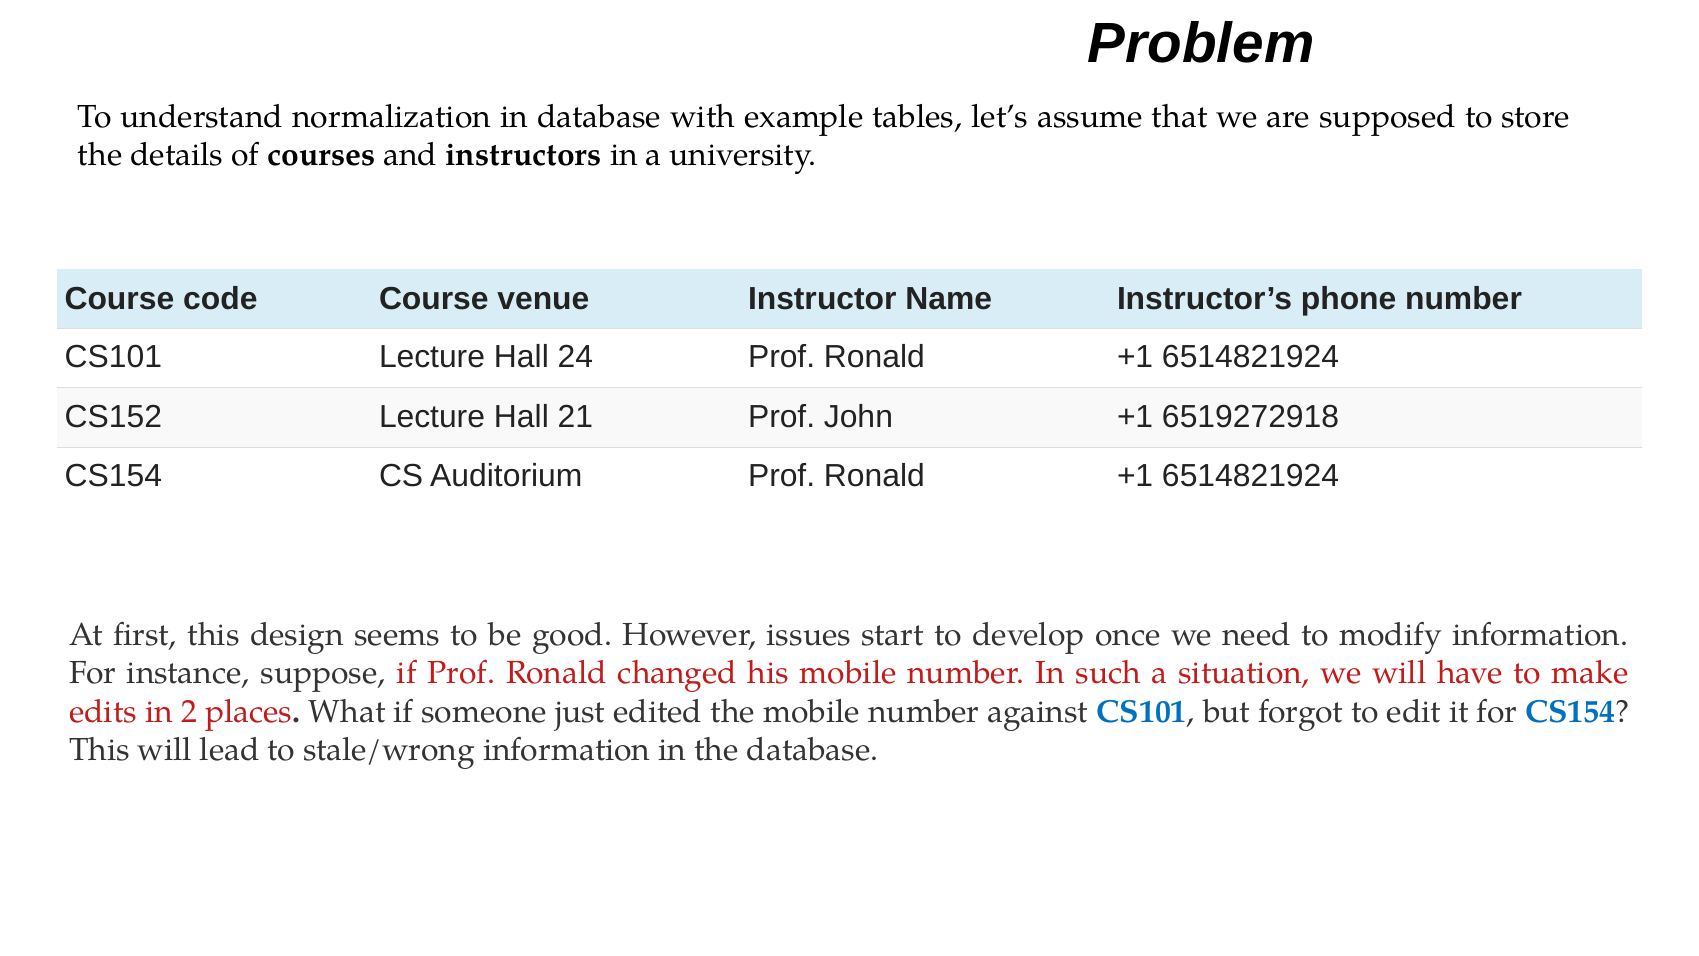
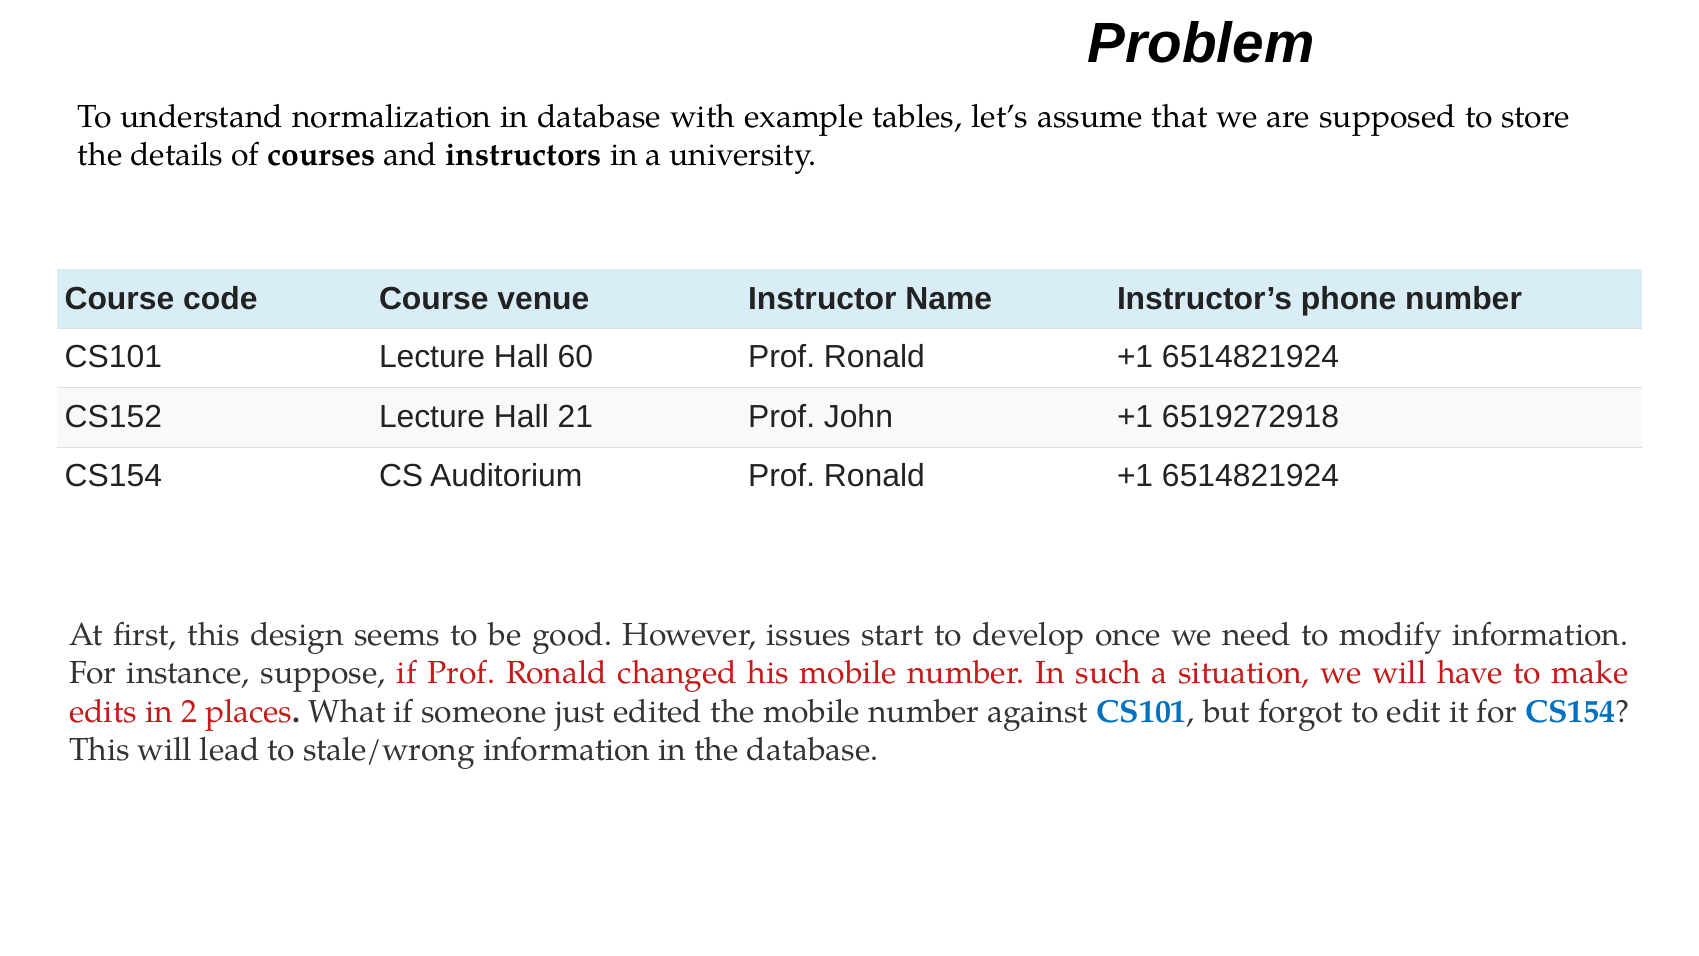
24: 24 -> 60 (575, 357)
